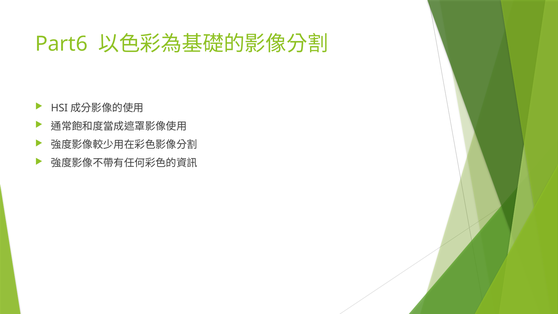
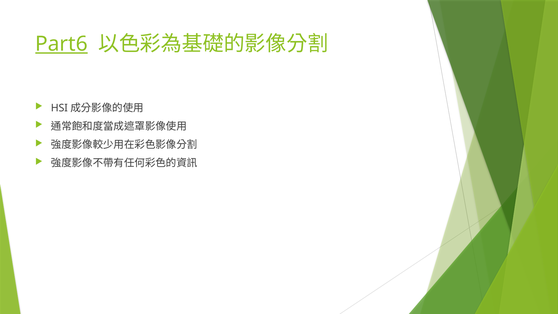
Part6 underline: none -> present (61, 44)
